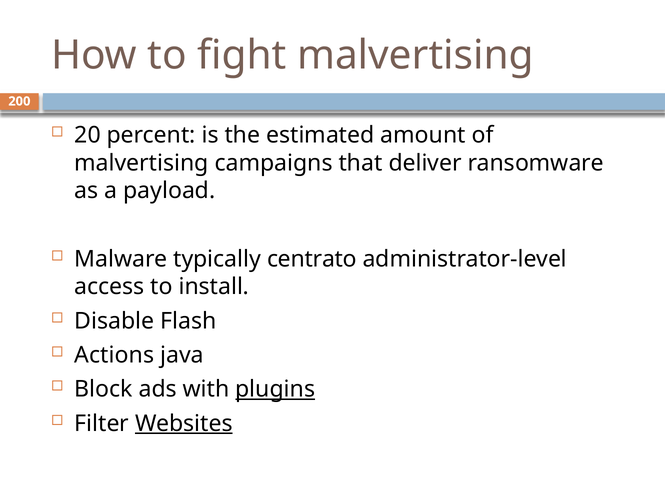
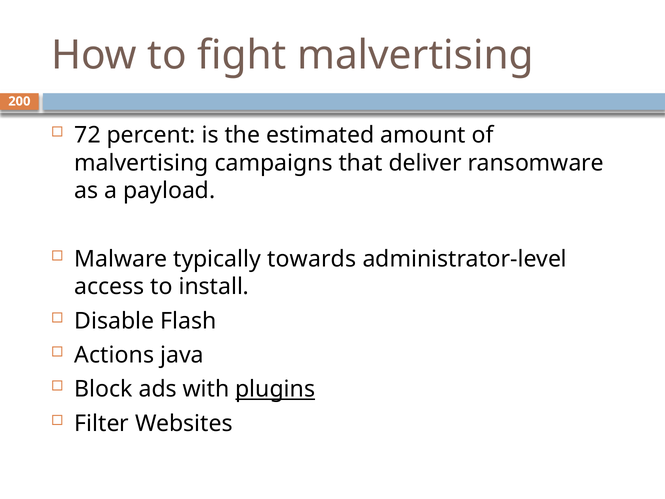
20: 20 -> 72 (88, 135)
centrato: centrato -> towards (312, 259)
Websites underline: present -> none (184, 423)
